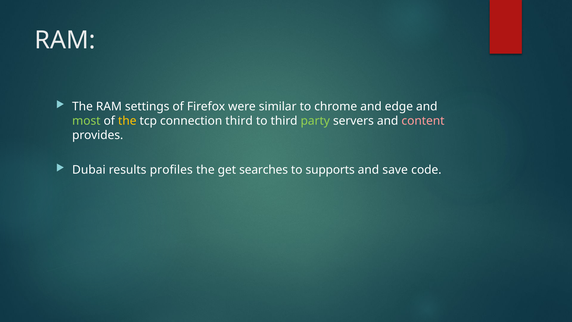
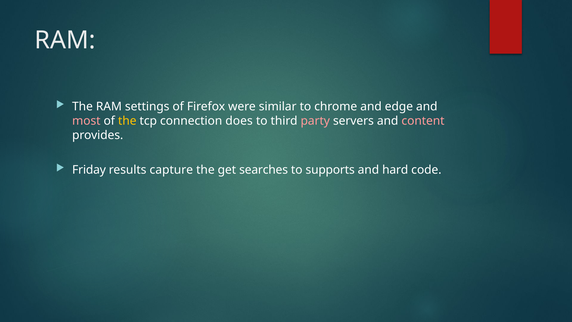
most colour: light green -> pink (86, 121)
connection third: third -> does (239, 121)
party colour: light green -> pink (315, 121)
Dubai: Dubai -> Friday (89, 170)
profiles: profiles -> capture (171, 170)
save: save -> hard (395, 170)
